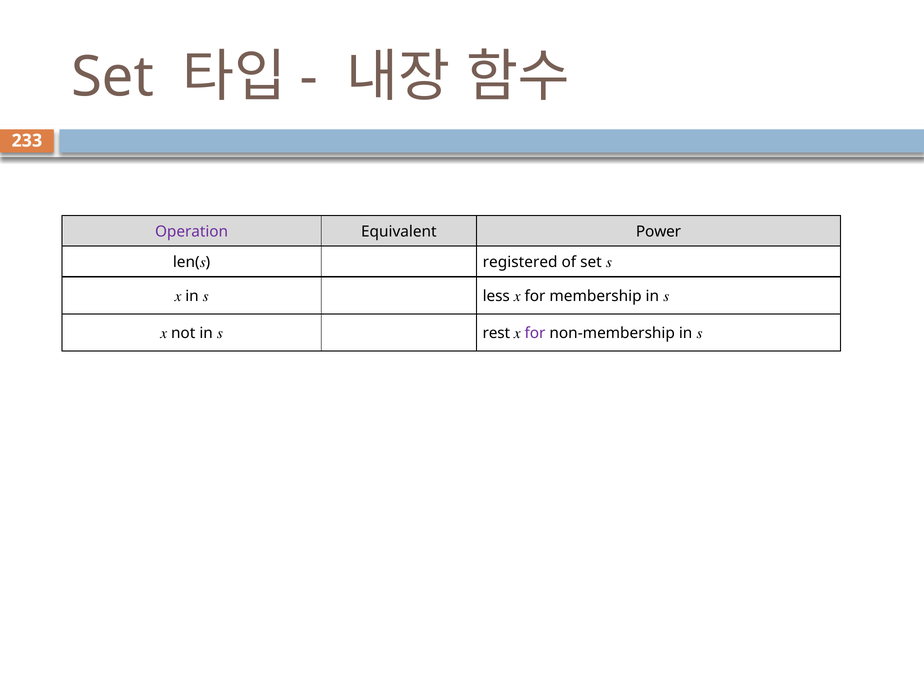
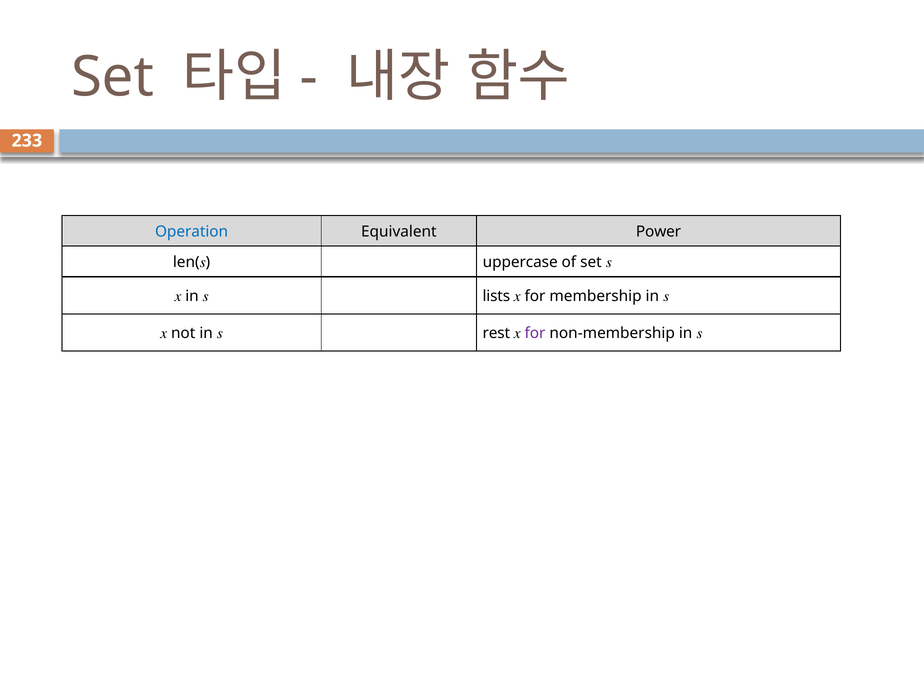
Operation colour: purple -> blue (192, 232)
registered: registered -> uppercase (520, 262)
less: less -> lists (496, 296)
